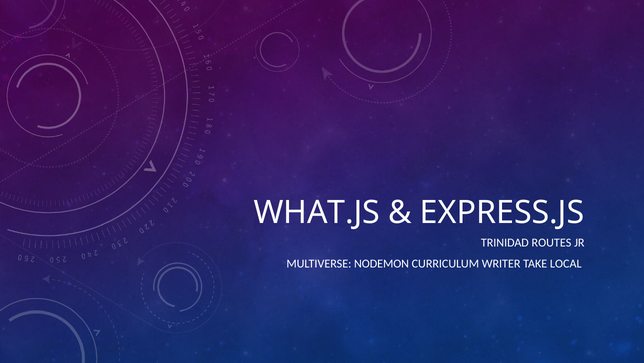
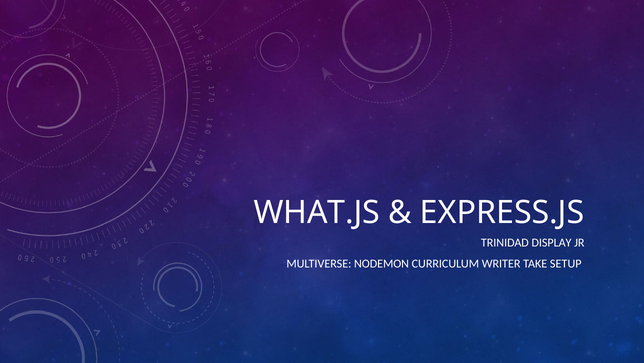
ROUTES: ROUTES -> DISPLAY (552, 242)
LOCAL: LOCAL -> SETUP (566, 263)
